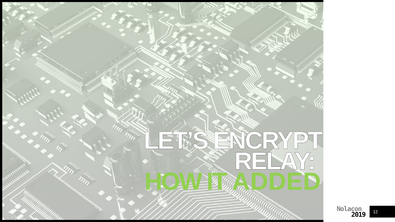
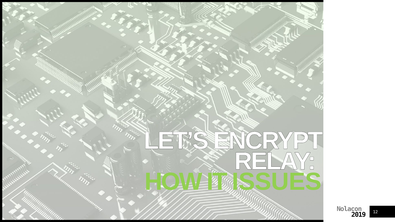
ADDED: ADDED -> ISSUES (277, 182)
